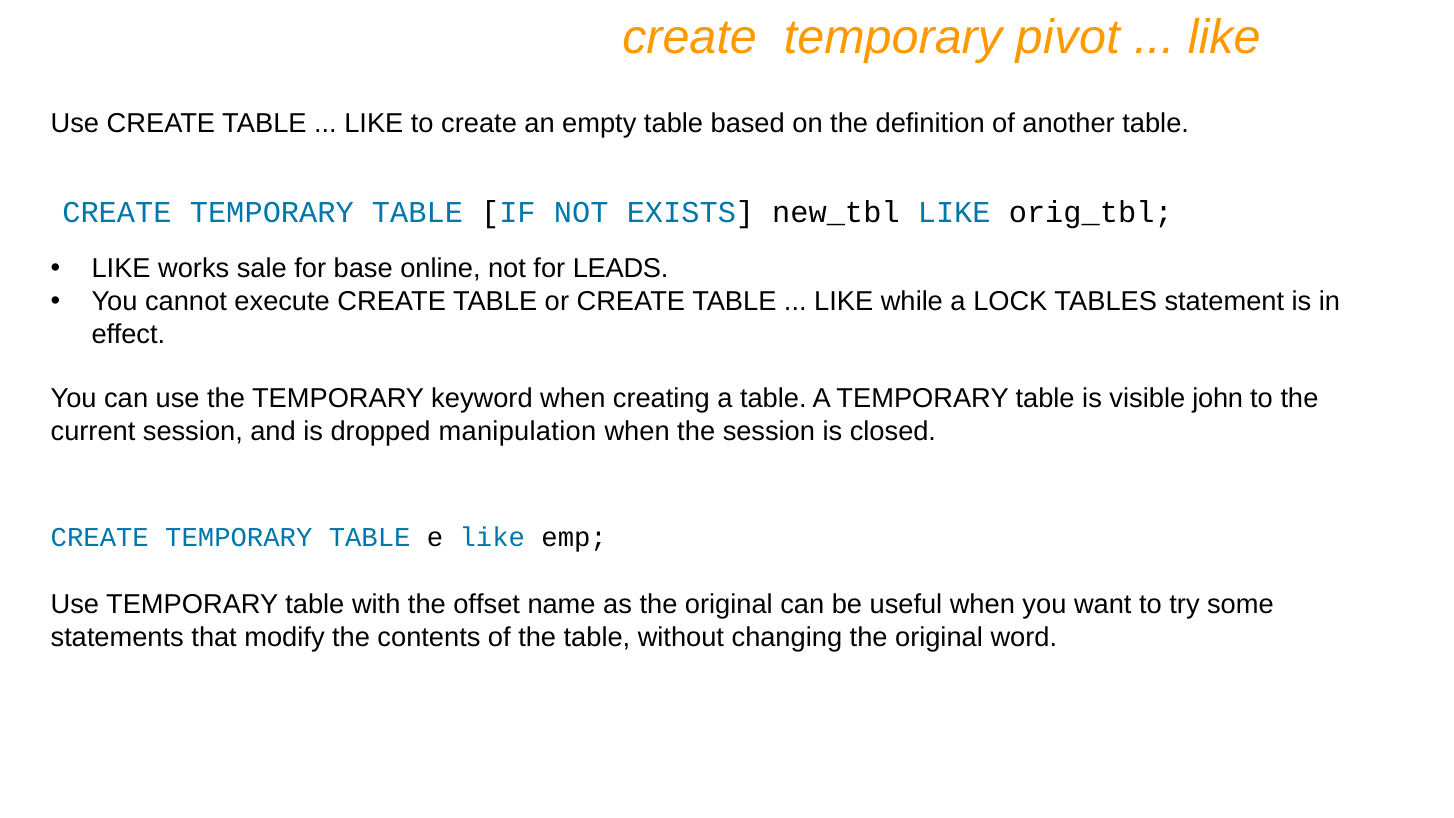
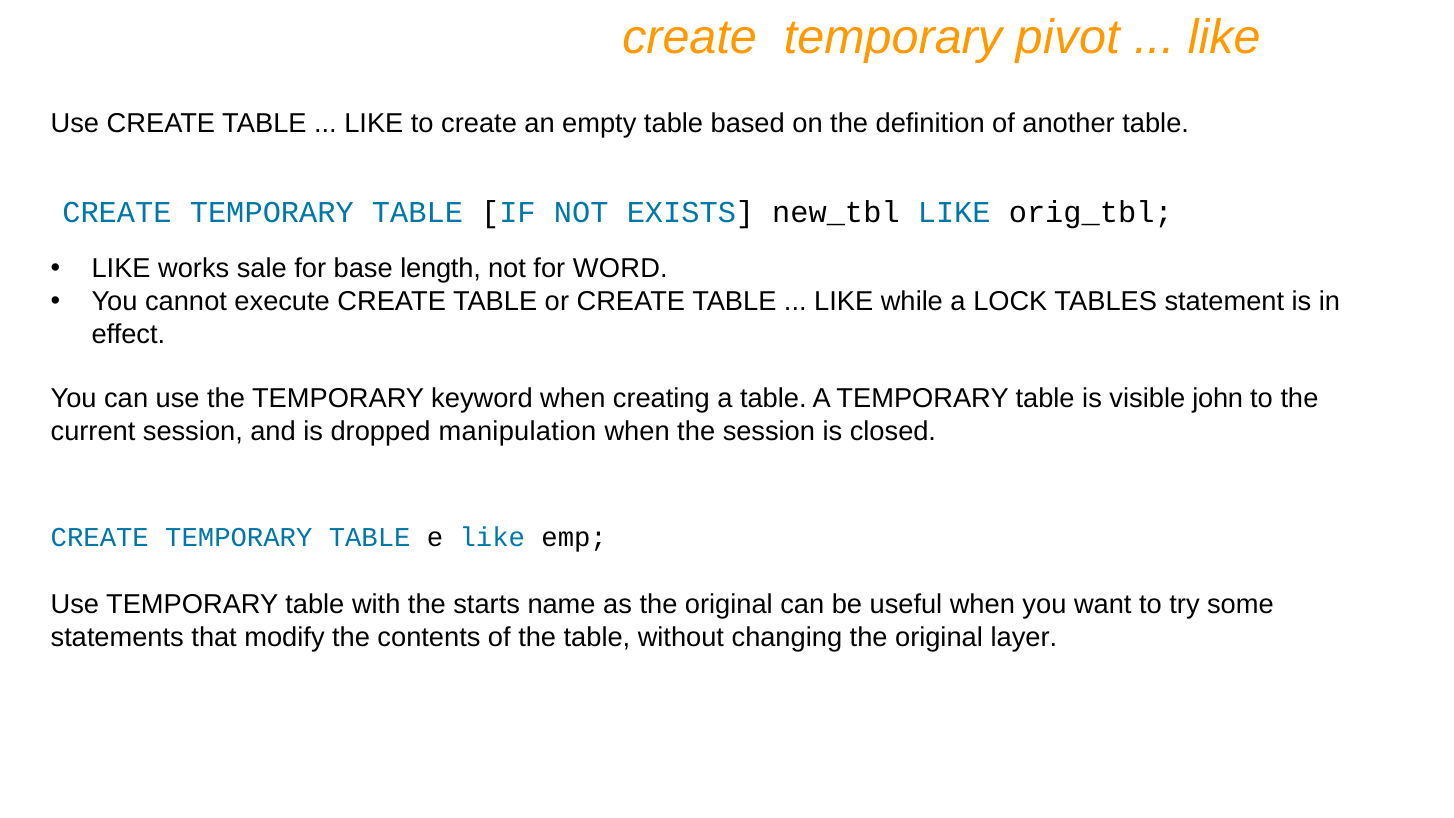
online: online -> length (441, 269)
LEADS: LEADS -> WORD (620, 269)
offset: offset -> starts (487, 604)
word: word -> layer (1024, 637)
